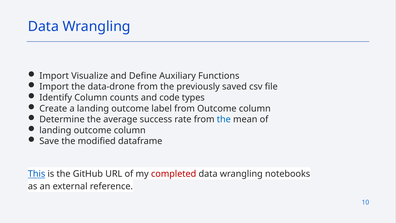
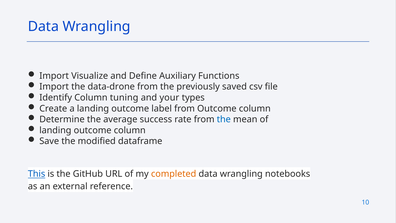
counts: counts -> tuning (124, 98)
code: code -> your (169, 98)
completed colour: red -> orange (174, 174)
